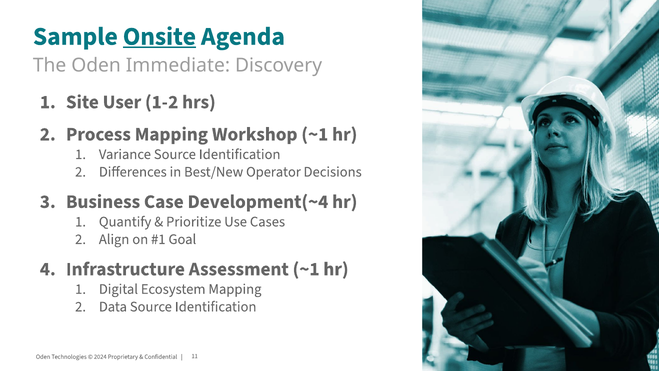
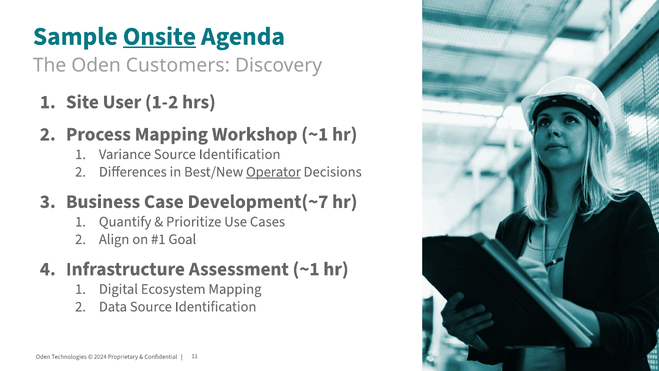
Immediate: Immediate -> Customers (178, 65)
Operator underline: none -> present (273, 172)
Development(~4: Development(~4 -> Development(~7 (258, 201)
